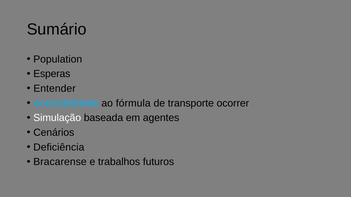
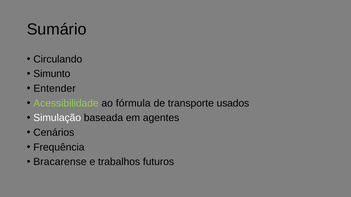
Population: Population -> Circulando (58, 59)
Esperas: Esperas -> Simunto (52, 74)
Acessibilidade colour: light blue -> light green (66, 103)
ocorrer: ocorrer -> usados (233, 103)
Deficiência: Deficiência -> Frequência (59, 148)
